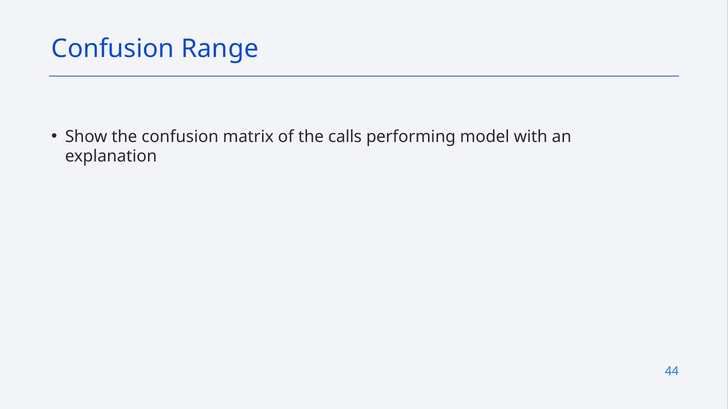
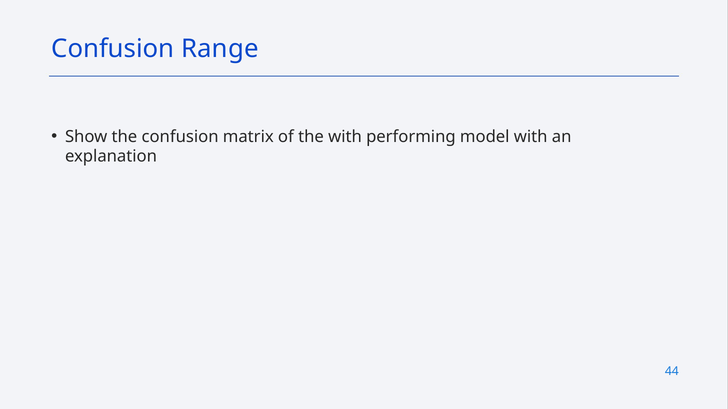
the calls: calls -> with (345, 137)
